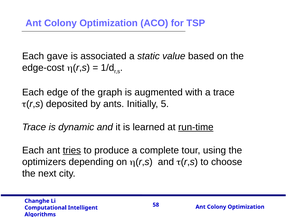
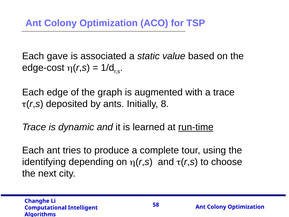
5: 5 -> 8 (165, 104)
tries underline: present -> none (72, 150)
optimizers: optimizers -> identifying (44, 162)
